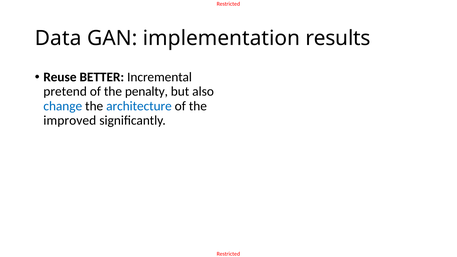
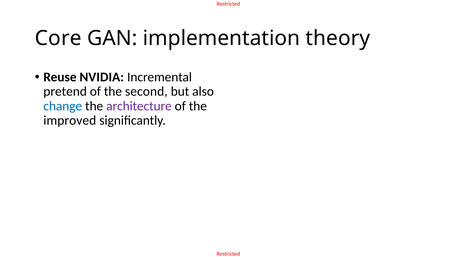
Data: Data -> Core (58, 38)
results: results -> theory (338, 38)
BETTER: BETTER -> NVIDIA (102, 77)
penalty: penalty -> second (146, 92)
architecture colour: blue -> purple (139, 106)
